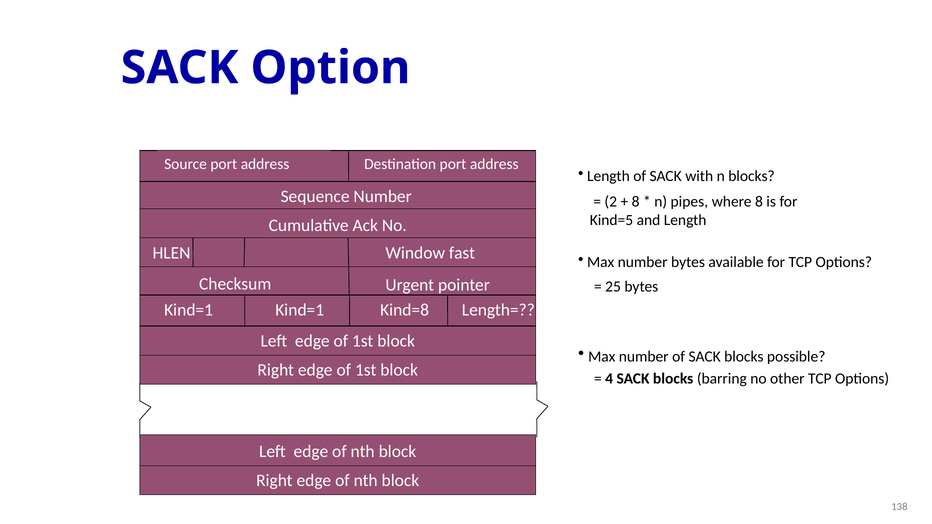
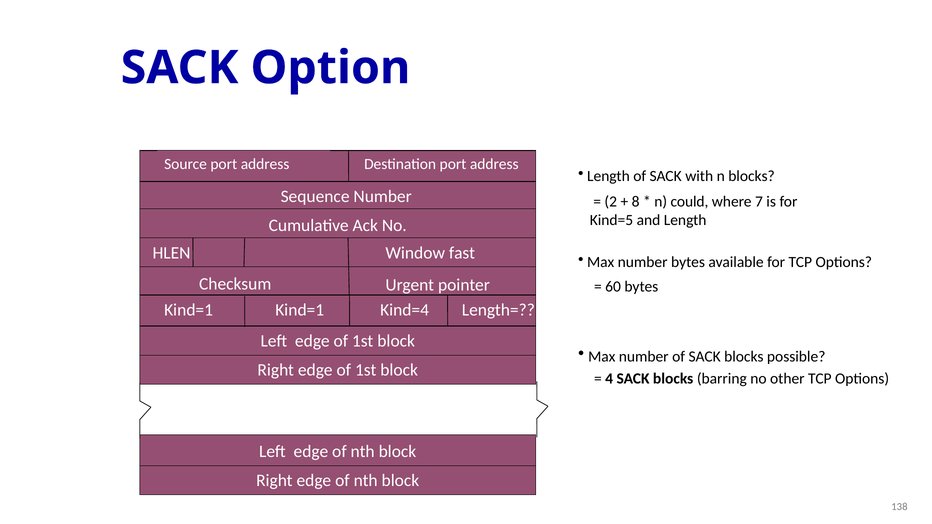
pipes: pipes -> could (689, 202)
where 8: 8 -> 7 (759, 202)
25: 25 -> 60 (613, 287)
Kind=8: Kind=8 -> Kind=4 (405, 310)
